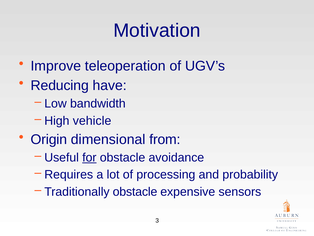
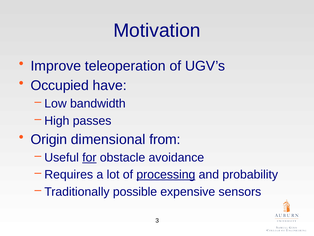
Reducing: Reducing -> Occupied (60, 85)
vehicle: vehicle -> passes (92, 121)
processing underline: none -> present (166, 174)
Traditionally obstacle: obstacle -> possible (135, 191)
